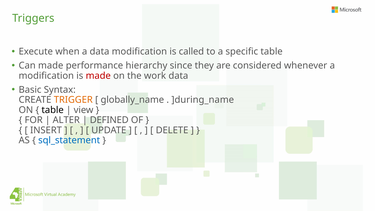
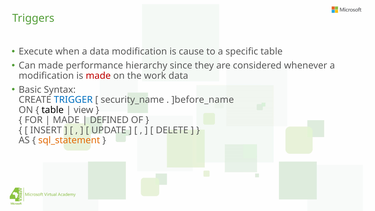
called: called -> cause (191, 52)
TRIGGER colour: orange -> blue (73, 100)
globally_name: globally_name -> security_name (132, 100)
]during_name: ]during_name -> ]before_name (203, 100)
ALTER: ALTER -> MADE (66, 120)
sql_statement colour: blue -> orange (69, 140)
